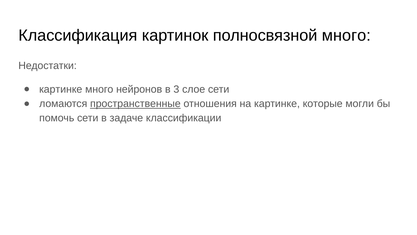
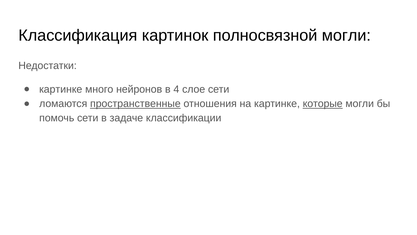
полносвязной много: много -> могли (346, 35)
3: 3 -> 4 (176, 89)
которые underline: none -> present (323, 104)
